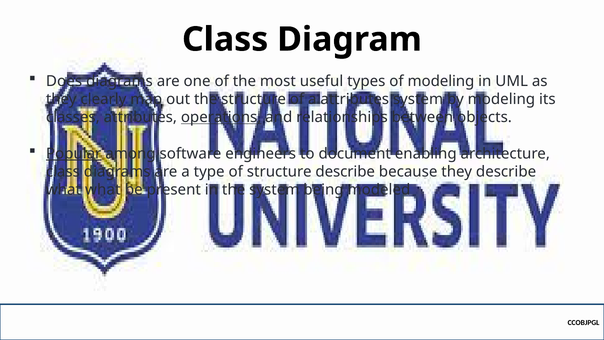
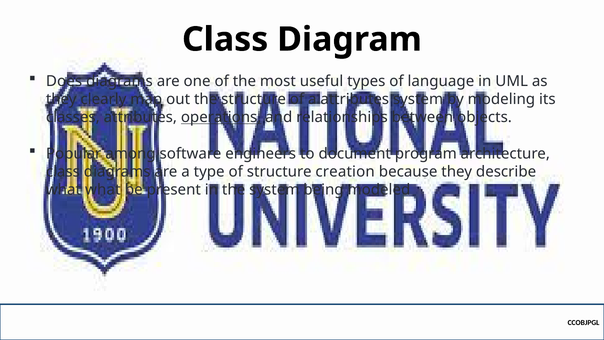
of modeling: modeling -> language (441, 81)
Popular underline: present -> none (74, 153)
enabling: enabling -> program (426, 153)
structure describe: describe -> creation (345, 172)
